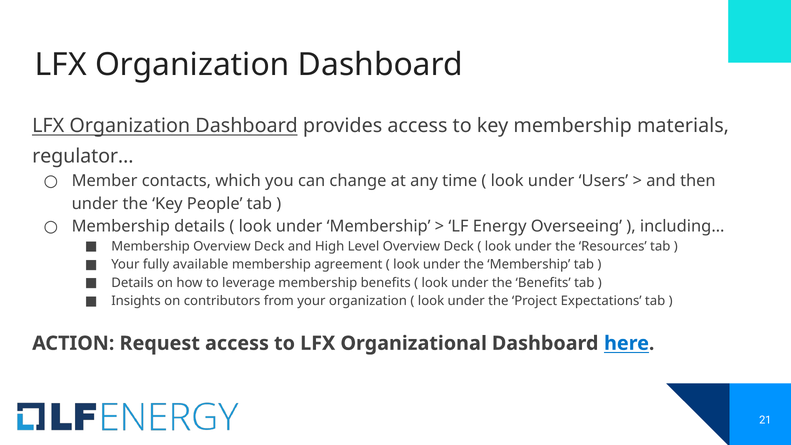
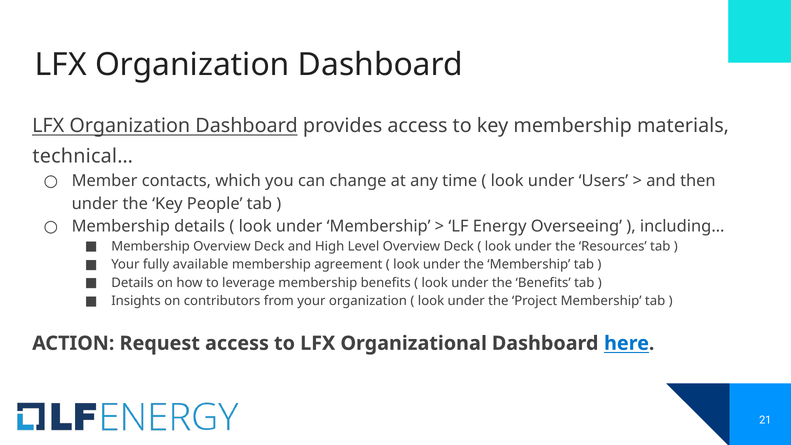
regulator…: regulator… -> technical… (83, 156)
Project Expectations: Expectations -> Membership (601, 301)
